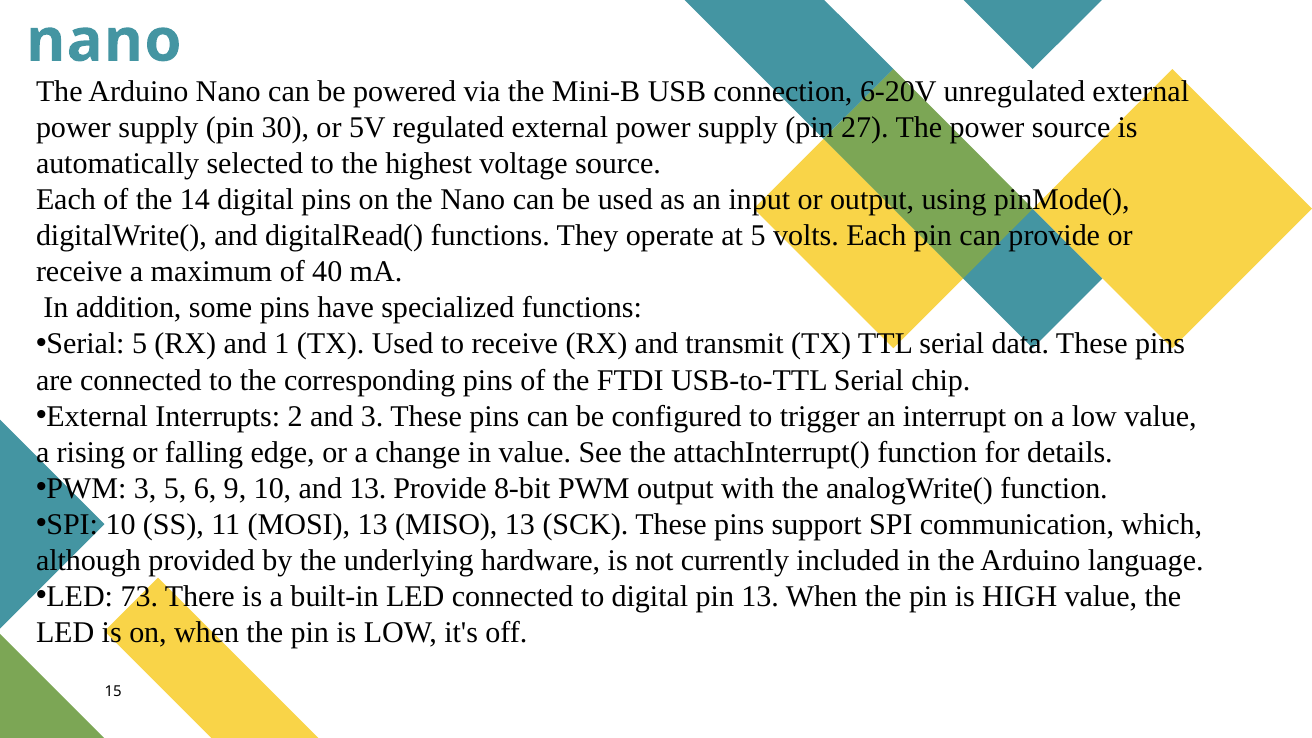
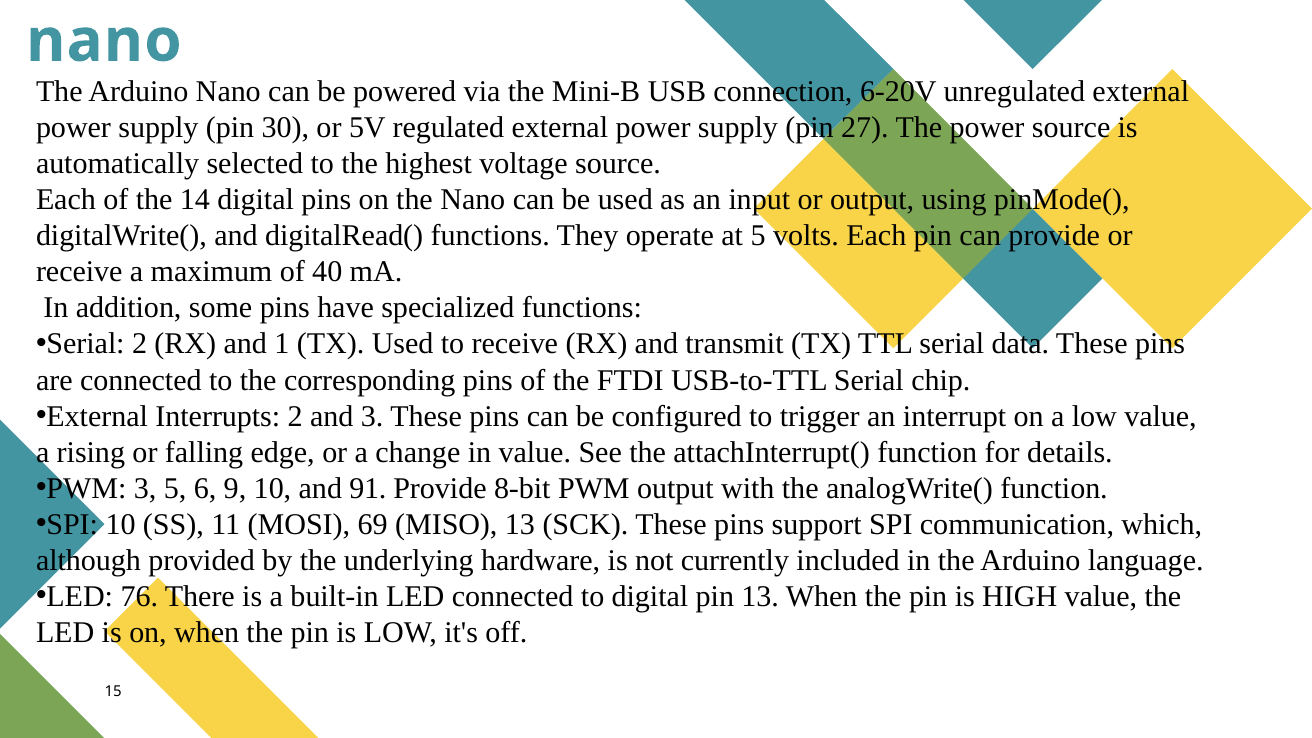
Serial 5: 5 -> 2 (140, 344)
and 13: 13 -> 91 (368, 488)
MOSI 13: 13 -> 69 (373, 524)
73: 73 -> 76 (139, 597)
